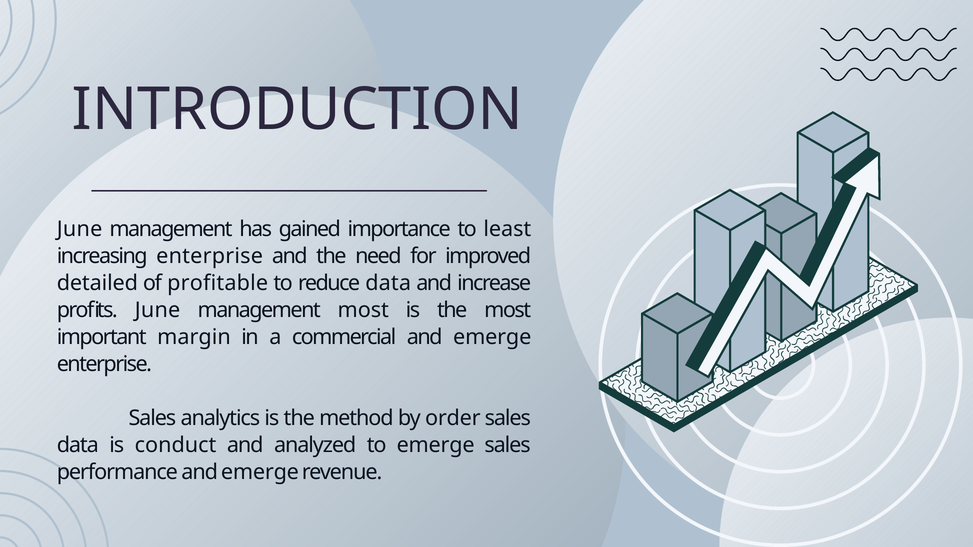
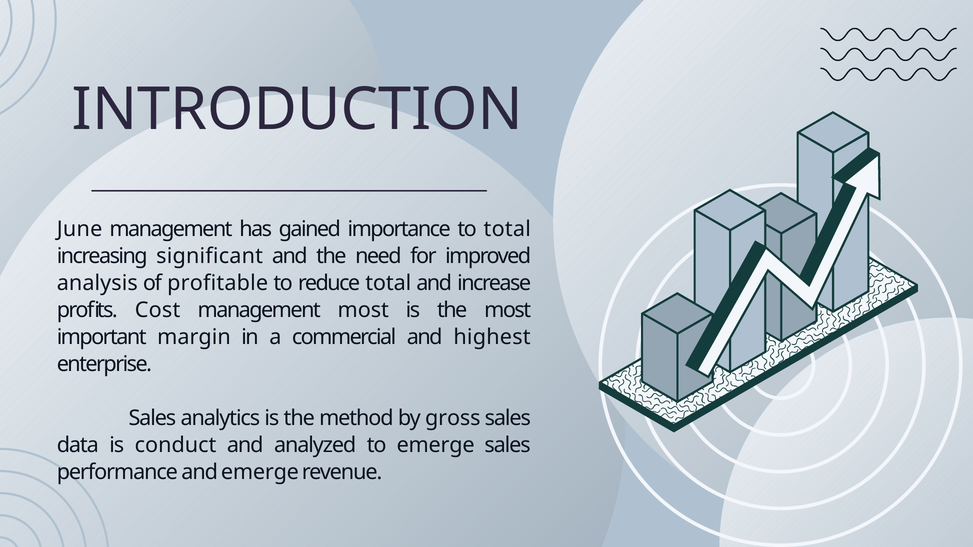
to least: least -> total (507, 229)
increasing enterprise: enterprise -> significant (210, 256)
detailed: detailed -> analysis (97, 283)
reduce data: data -> total (388, 283)
profits June: June -> Cost (158, 310)
commercial and emerge: emerge -> highest (492, 337)
order: order -> gross (453, 418)
